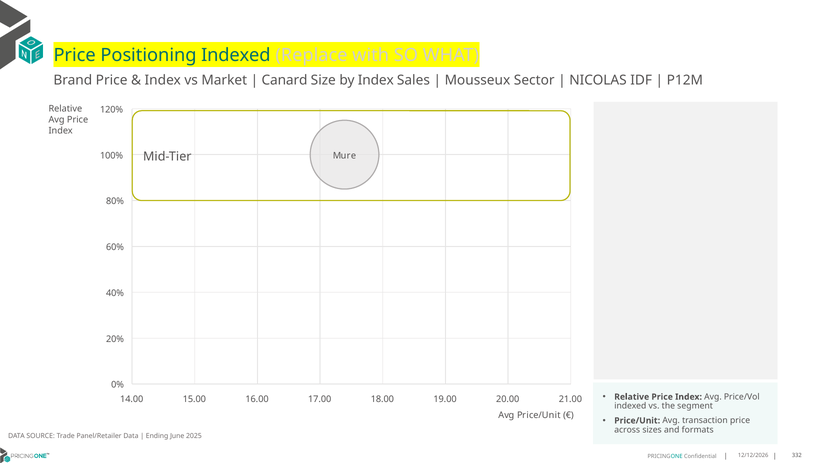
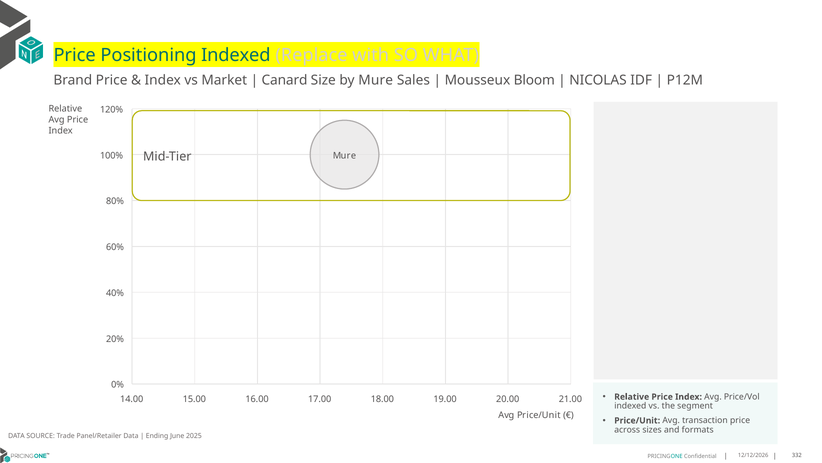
by Index: Index -> Mure (376, 80)
Sector: Sector -> Bloom (534, 80)
